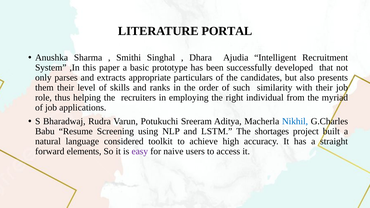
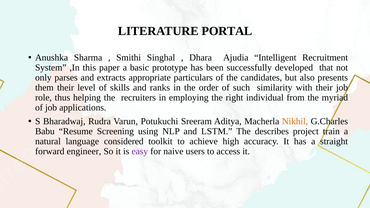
Nikhil colour: blue -> orange (295, 121)
shortages: shortages -> describes (272, 131)
built: built -> train (331, 131)
elements: elements -> engineer (84, 151)
